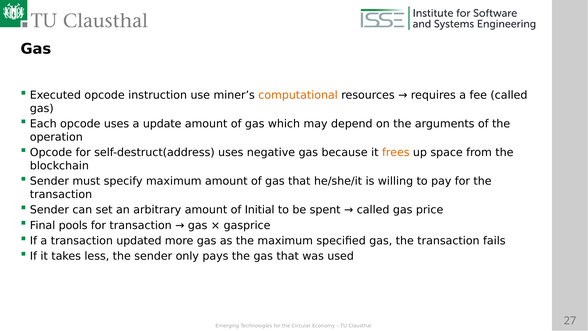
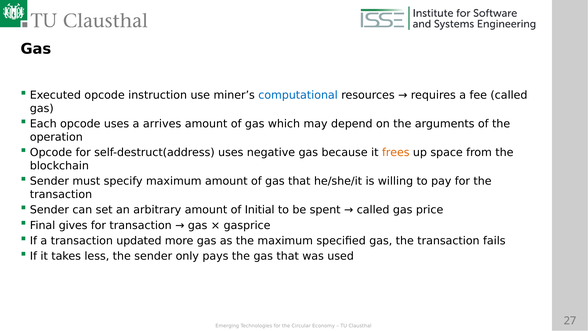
computational colour: orange -> blue (298, 95)
update: update -> arrives (162, 124)
pools: pools -> gives (73, 225)
